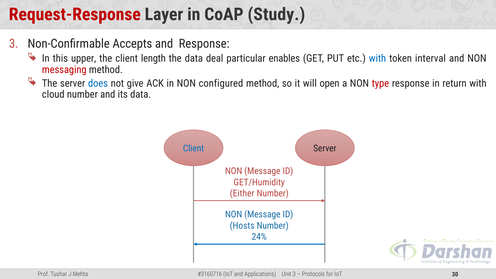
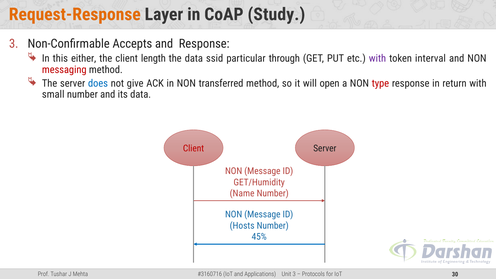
Request-Response colour: red -> orange (75, 14)
upper: upper -> either (84, 58)
deal: deal -> ssid (215, 58)
enables: enables -> through (284, 58)
with colour: blue -> purple (377, 58)
configured: configured -> transferred (221, 83)
cloud: cloud -> small (53, 95)
Client colour: blue -> red (193, 148)
Either: Either -> Name (242, 193)
24%: 24% -> 45% (259, 237)
